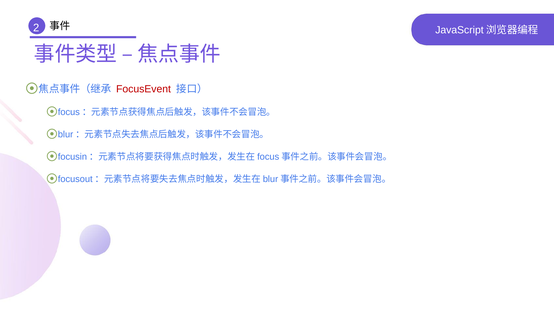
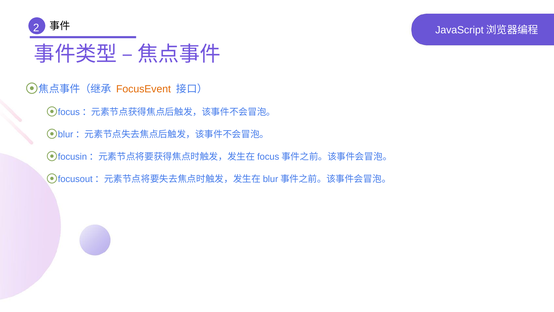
FocusEvent colour: red -> orange (144, 89)
